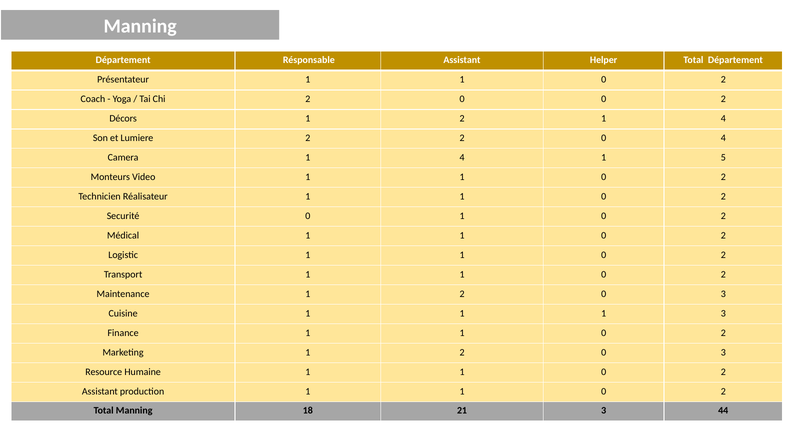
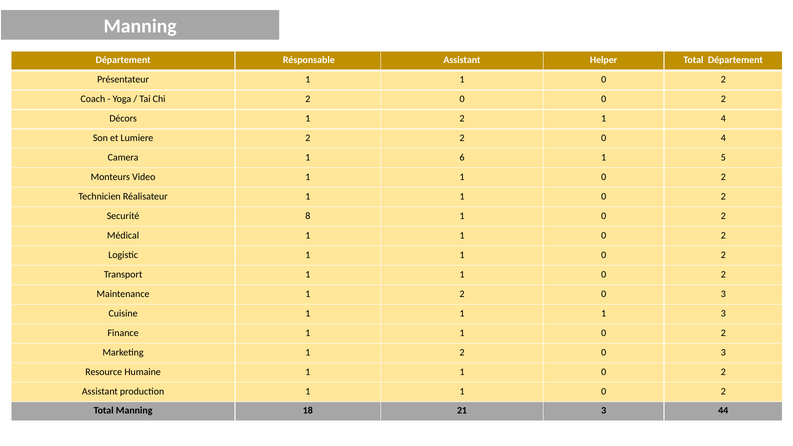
Camera 1 4: 4 -> 6 (462, 158)
Securité 0: 0 -> 8 (308, 216)
